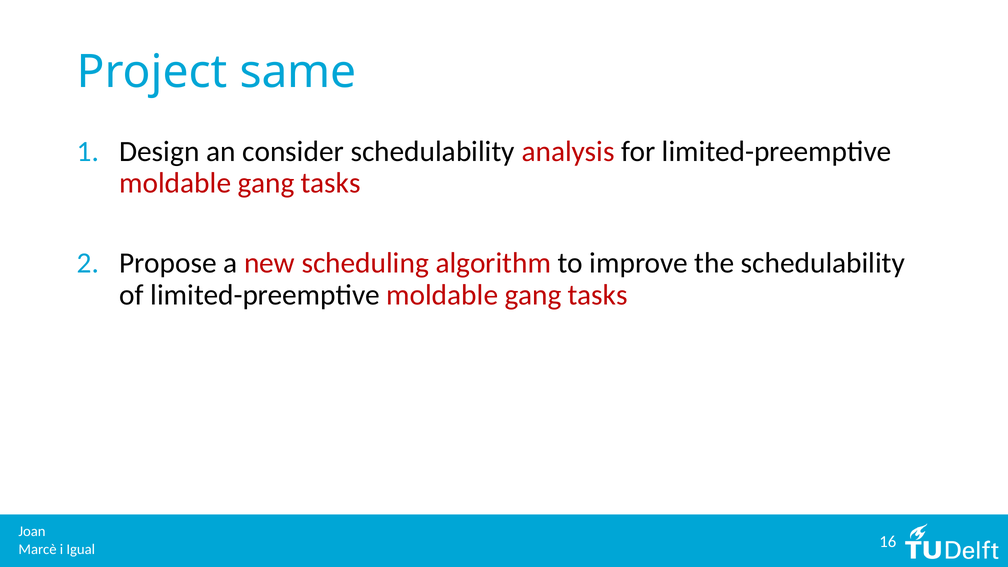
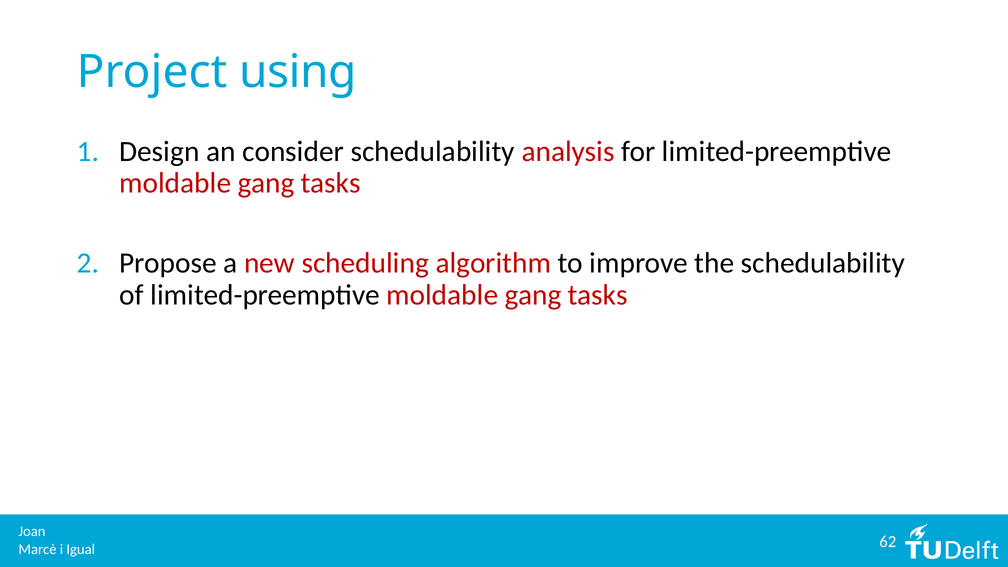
same: same -> using (298, 72)
16: 16 -> 62 (888, 542)
